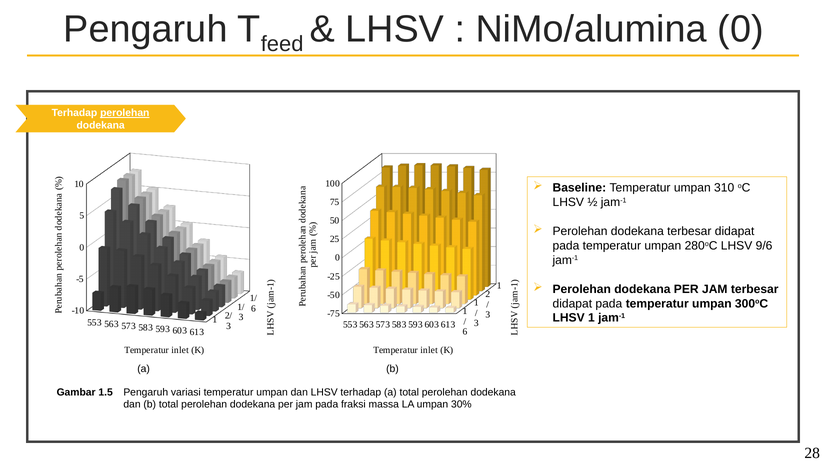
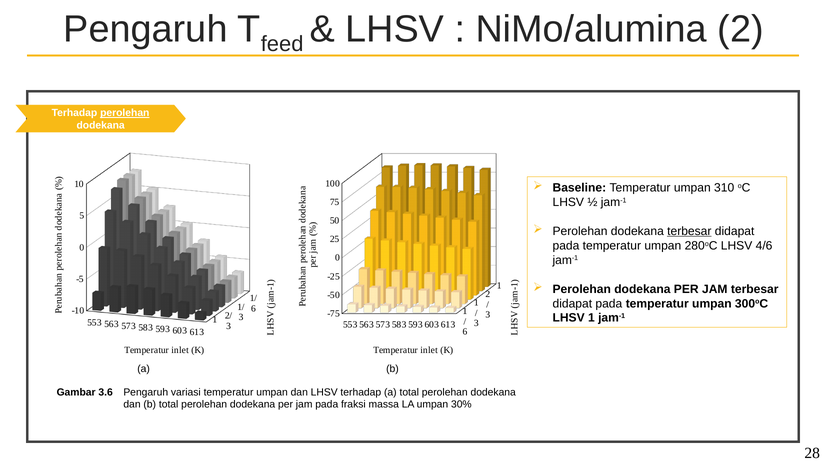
NiMo/alumina 0: 0 -> 2 (741, 29)
terbesar underline: none -> present (689, 231)
9/6: 9/6 -> 4/6 (764, 245)
1.5: 1.5 -> 3.6 (106, 392)
